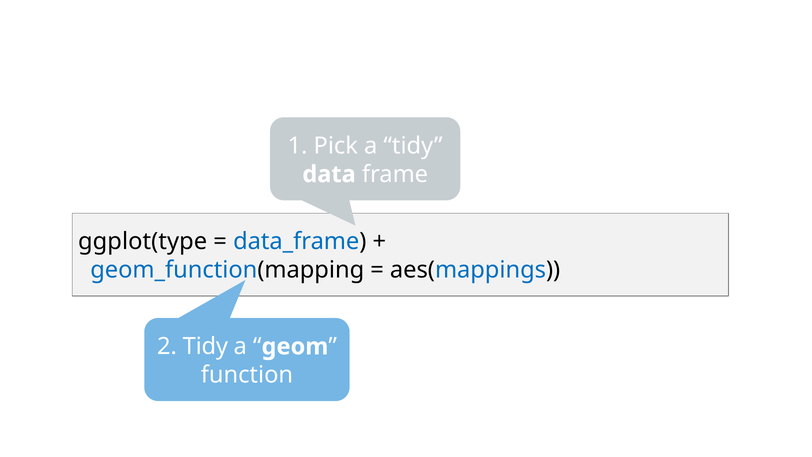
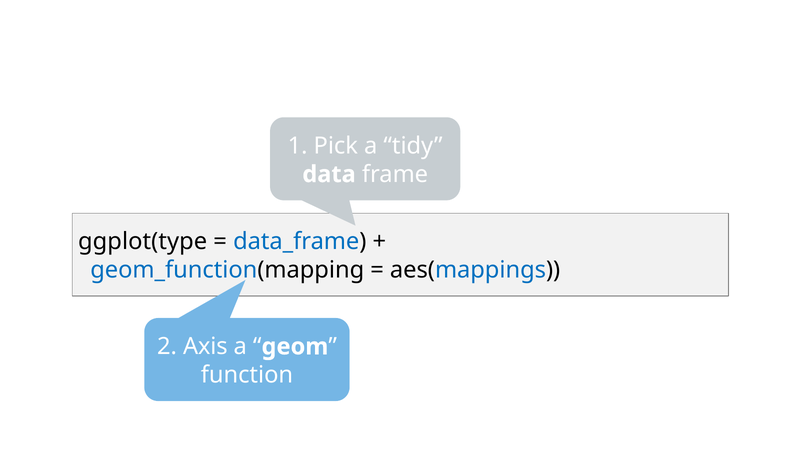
2 Tidy: Tidy -> Axis (205, 346)
